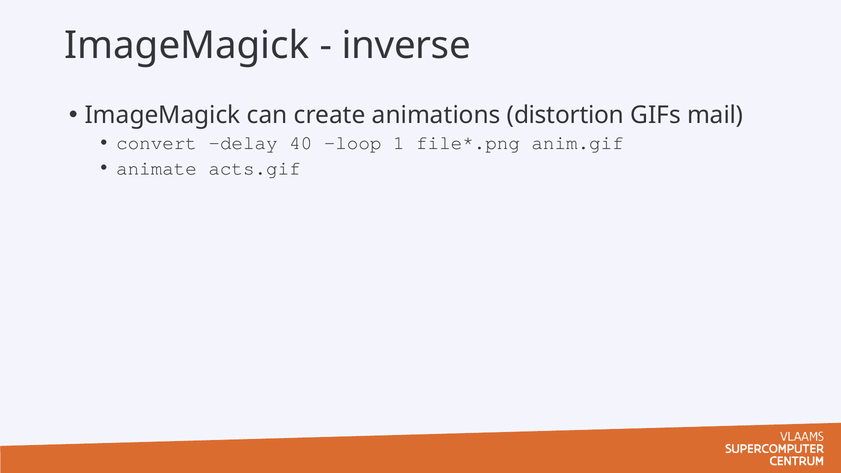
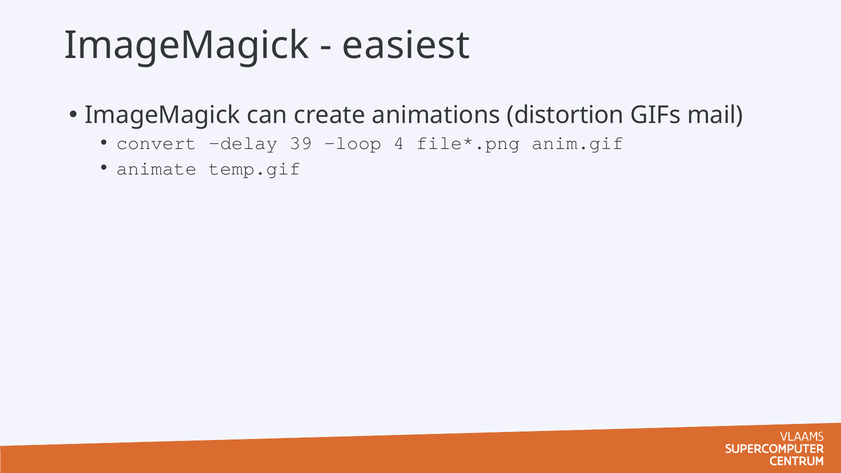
inverse: inverse -> easiest (406, 45)
40: 40 -> 39 (301, 143)
1: 1 -> 4 (399, 143)
acts.gif: acts.gif -> temp.gif (255, 168)
